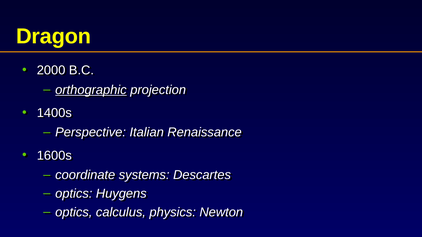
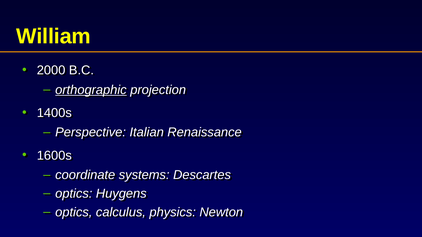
Dragon: Dragon -> William (54, 37)
